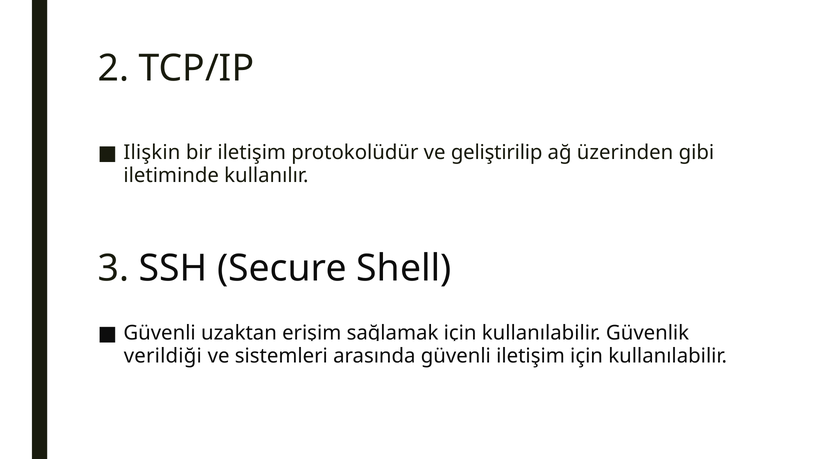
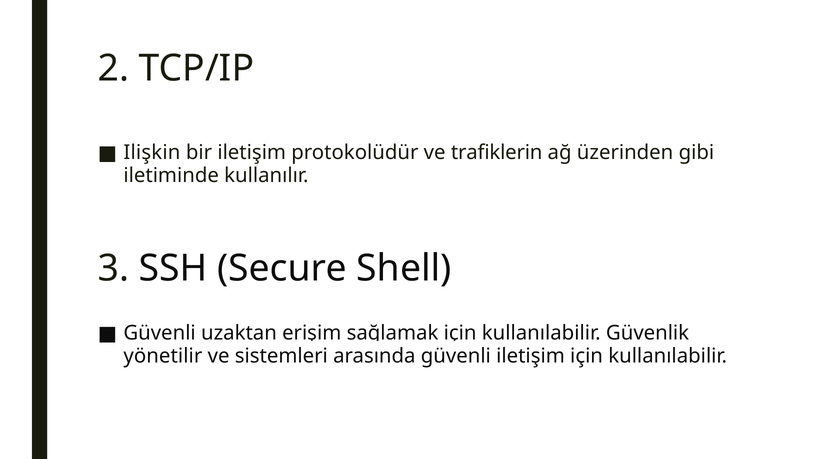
geliştirilip: geliştirilip -> trafiklerin (497, 152)
verildiği: verildiği -> yönetilir (163, 356)
